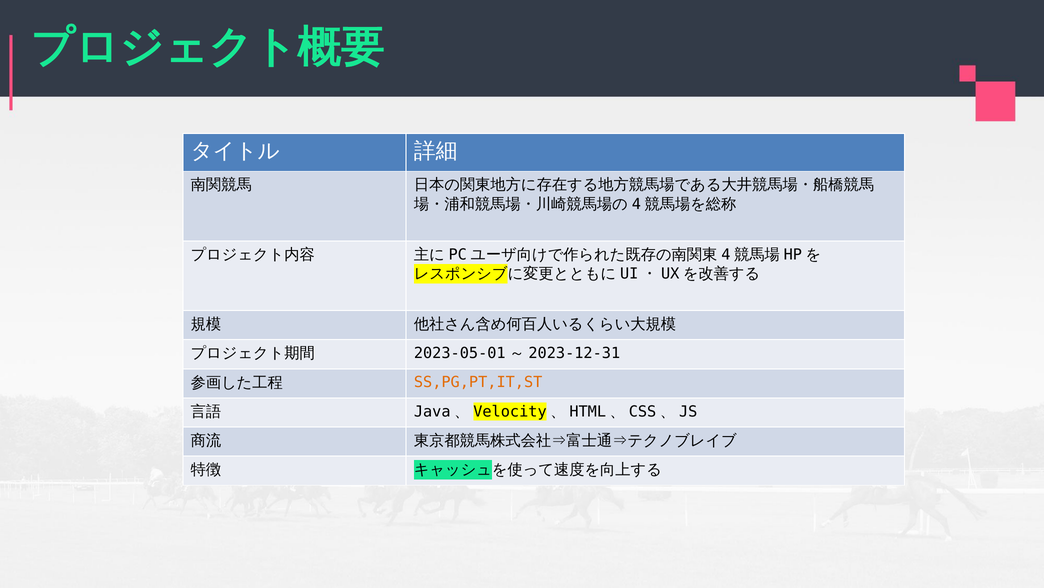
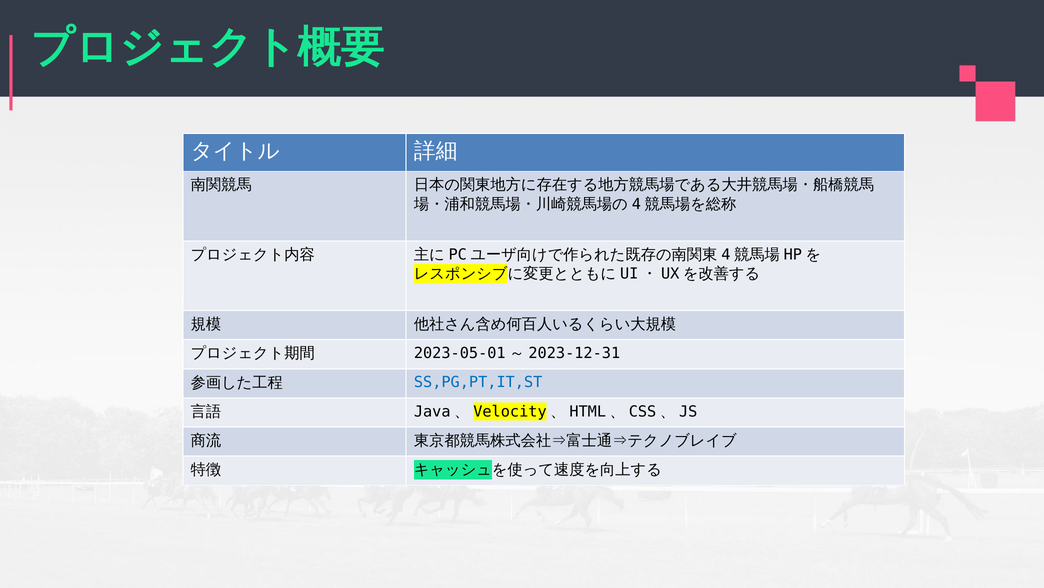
SS,PG,PT,IT,ST colour: orange -> blue (478, 382)
